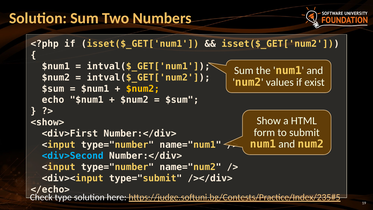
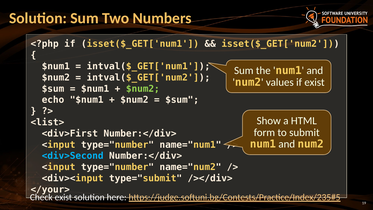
$num2 colour: yellow -> light green (143, 89)
<show>: <show> -> <list> (47, 122)
</echo>: </echo> -> </your> (50, 189)
Check type: type -> exist (63, 197)
